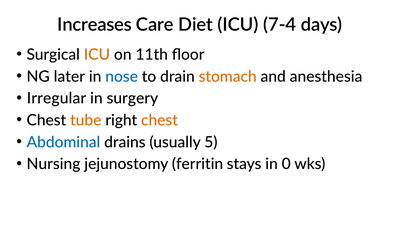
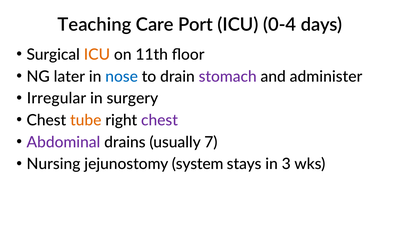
Increases: Increases -> Teaching (94, 25)
Diet: Diet -> Port (196, 25)
7-4: 7-4 -> 0-4 (280, 25)
stomach colour: orange -> purple (228, 76)
anesthesia: anesthesia -> administer (326, 76)
chest colour: orange -> purple (159, 120)
Abdominal colour: blue -> purple (63, 142)
5: 5 -> 7 (211, 142)
ferritin: ferritin -> system (198, 164)
0: 0 -> 3 (286, 164)
